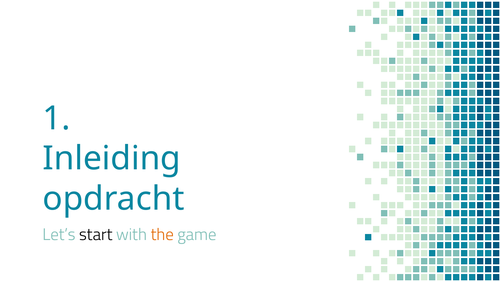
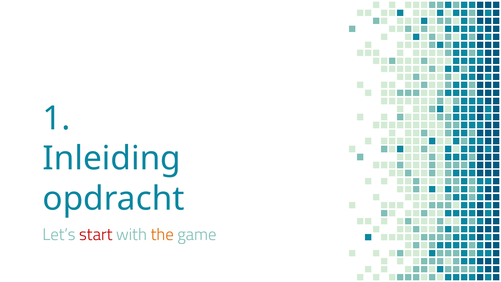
start colour: black -> red (96, 234)
